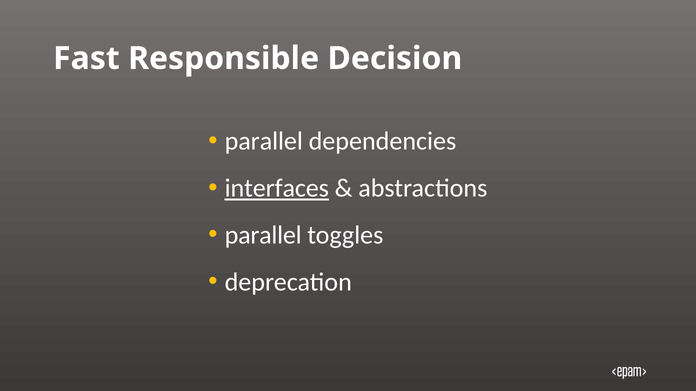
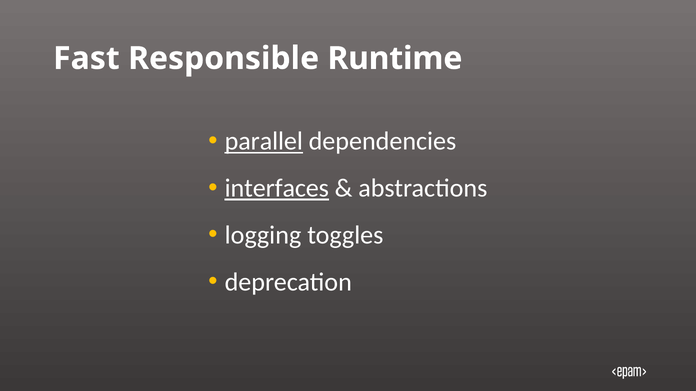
Decision: Decision -> Runtime (395, 58)
parallel underline: none -> present (264, 142)
parallel: parallel -> logging (263, 235)
